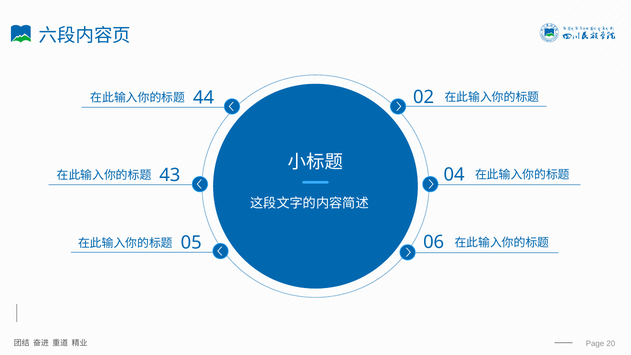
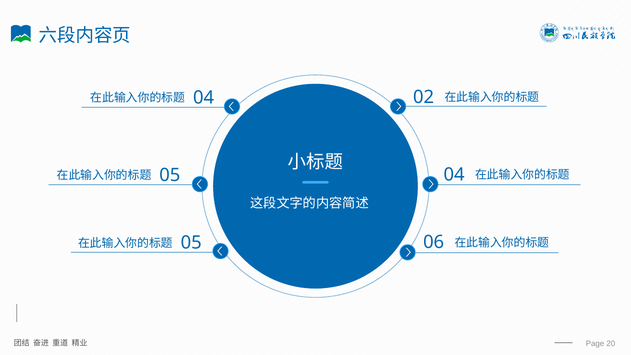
44: 44 -> 04 (204, 97)
43: 43 -> 05 (170, 175)
